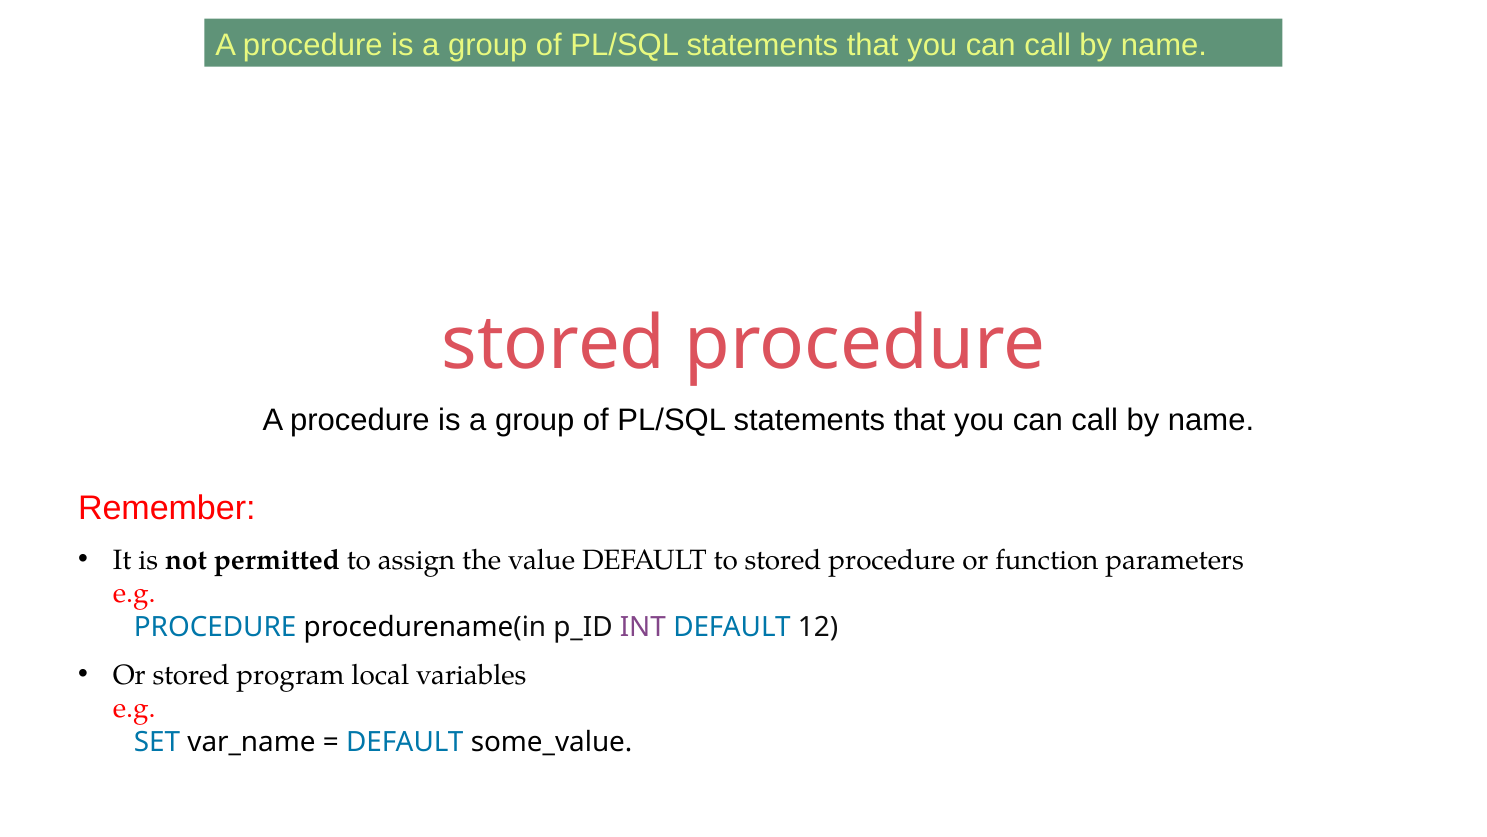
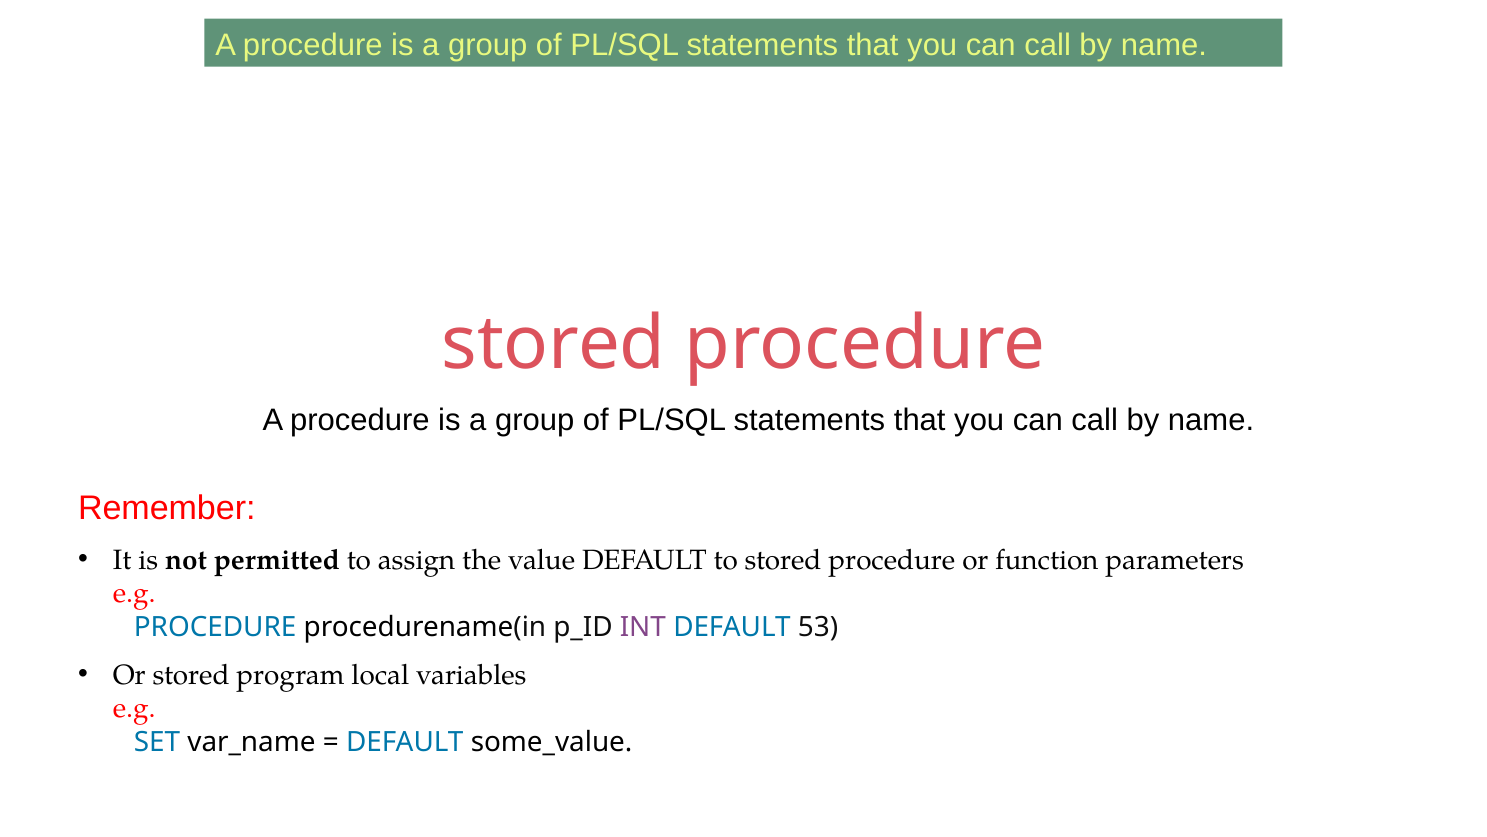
12: 12 -> 53 (818, 626)
